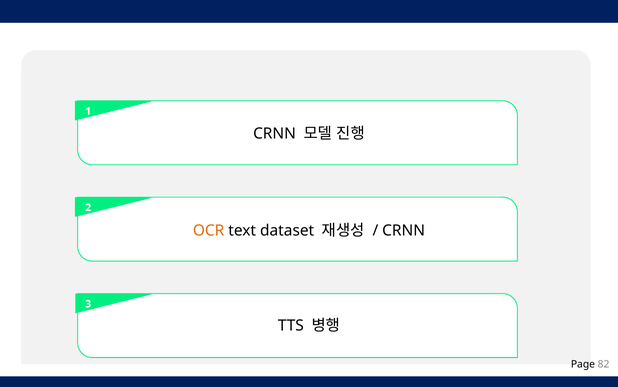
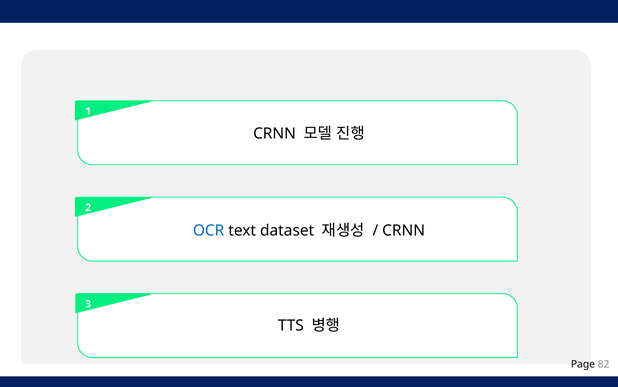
OCR colour: orange -> blue (209, 230)
